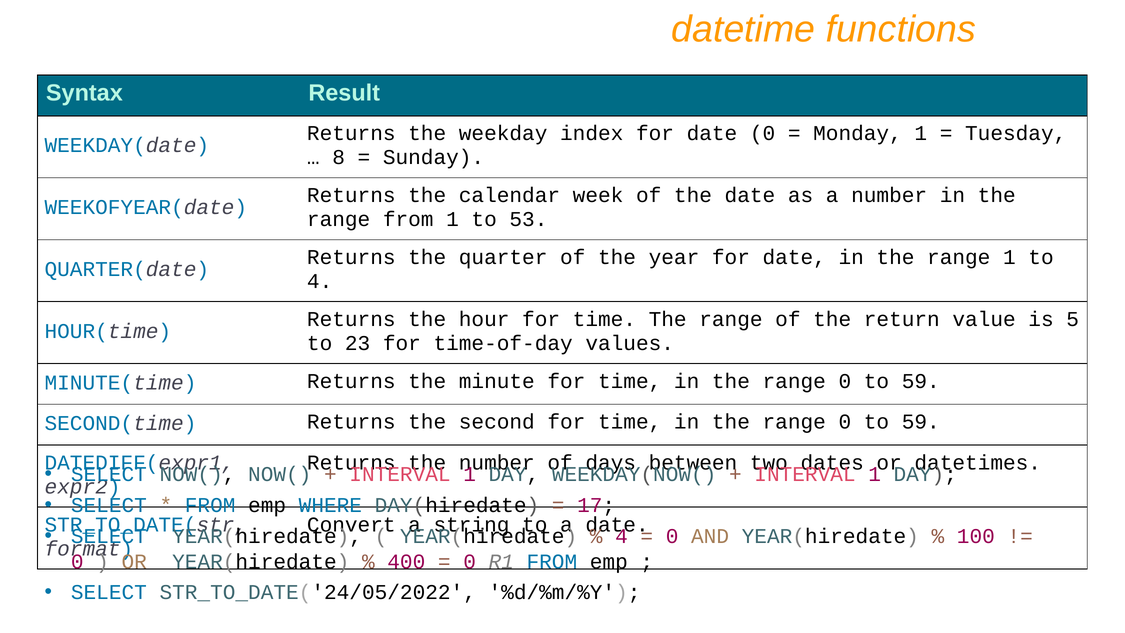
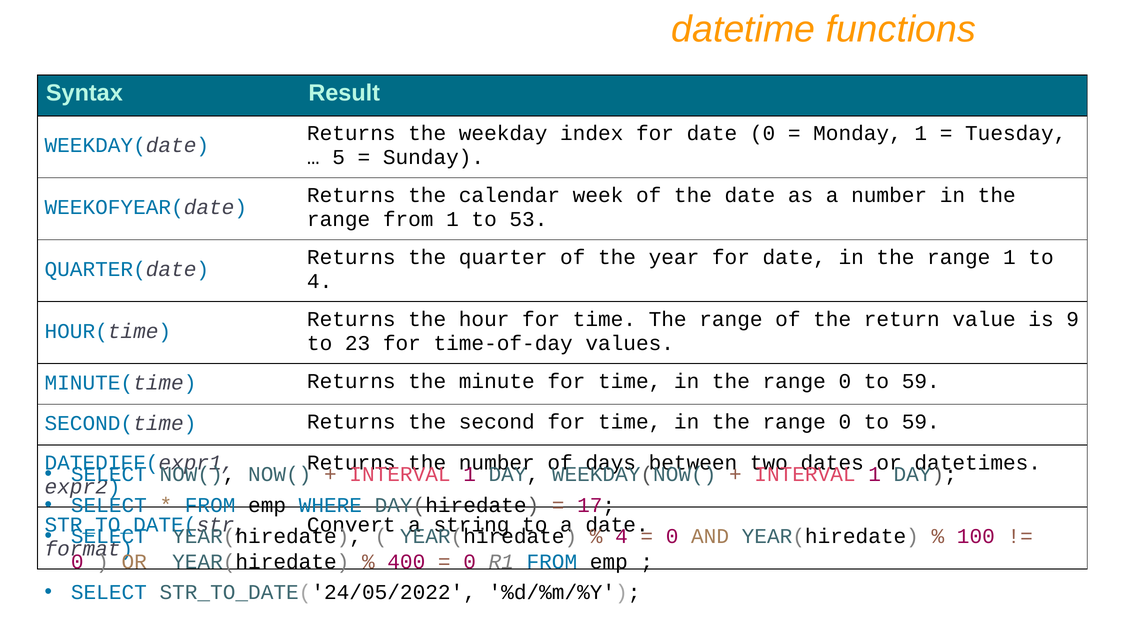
8: 8 -> 5 (339, 157)
5: 5 -> 9 (1073, 319)
